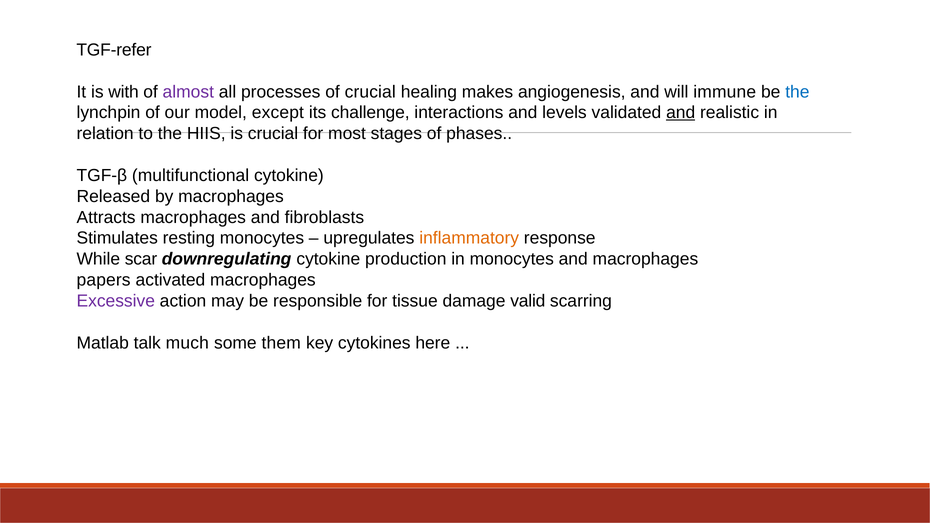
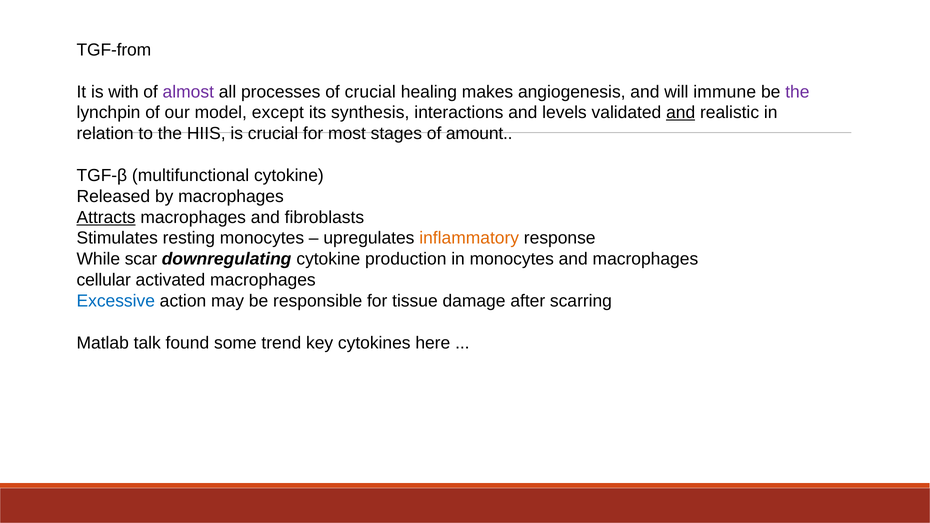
TGF-refer: TGF-refer -> TGF-from (114, 50)
the colour: blue -> purple (797, 92)
challenge: challenge -> synthesis (370, 113)
phases: phases -> amount (479, 134)
Attracts underline: none -> present (106, 217)
papers: papers -> cellular (104, 280)
Excessive colour: purple -> blue (116, 301)
valid: valid -> after (528, 301)
much: much -> found (187, 343)
them: them -> trend (281, 343)
